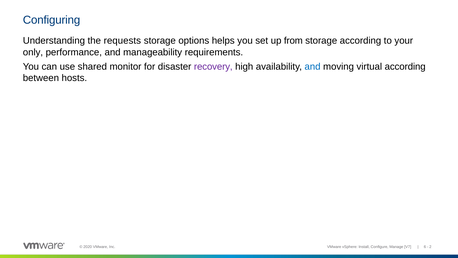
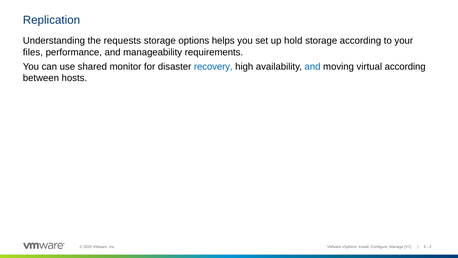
Configuring: Configuring -> Replication (51, 20)
from: from -> hold (293, 41)
only: only -> files (33, 52)
recovery colour: purple -> blue (213, 67)
